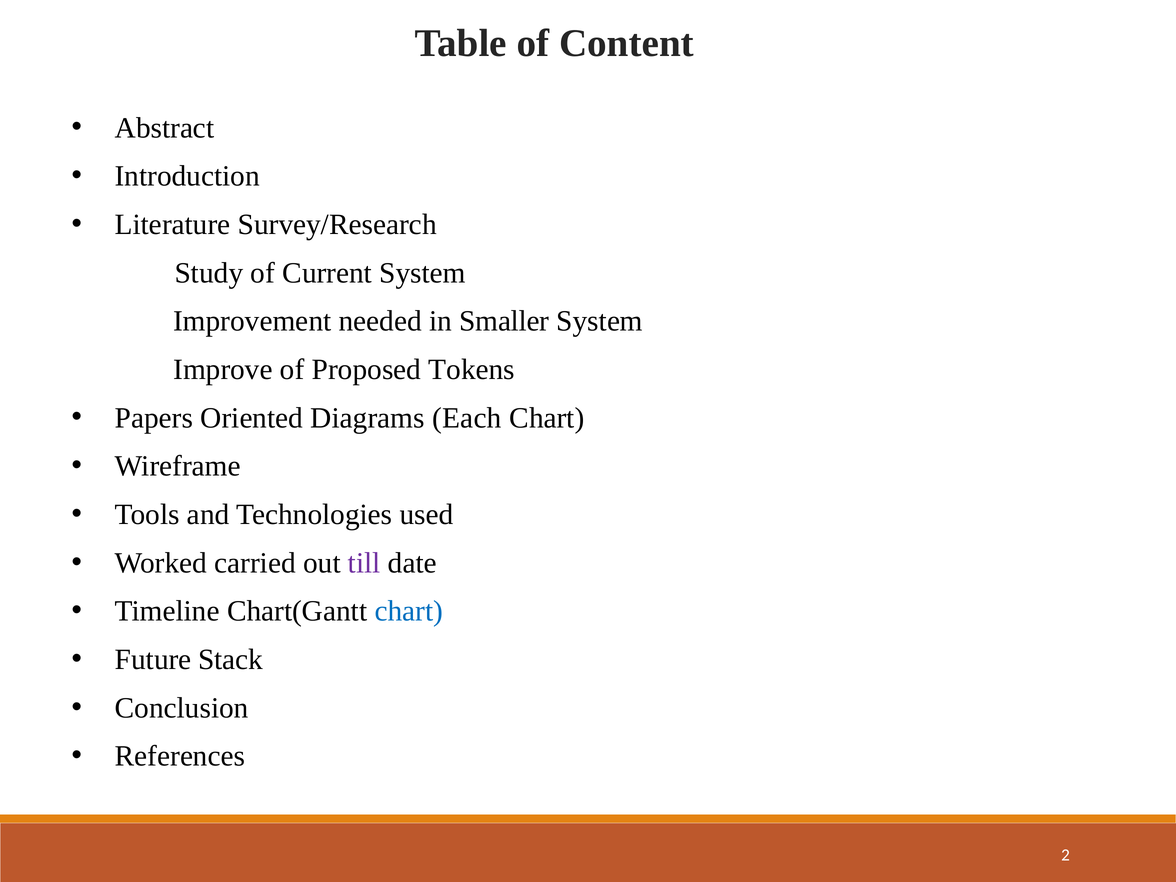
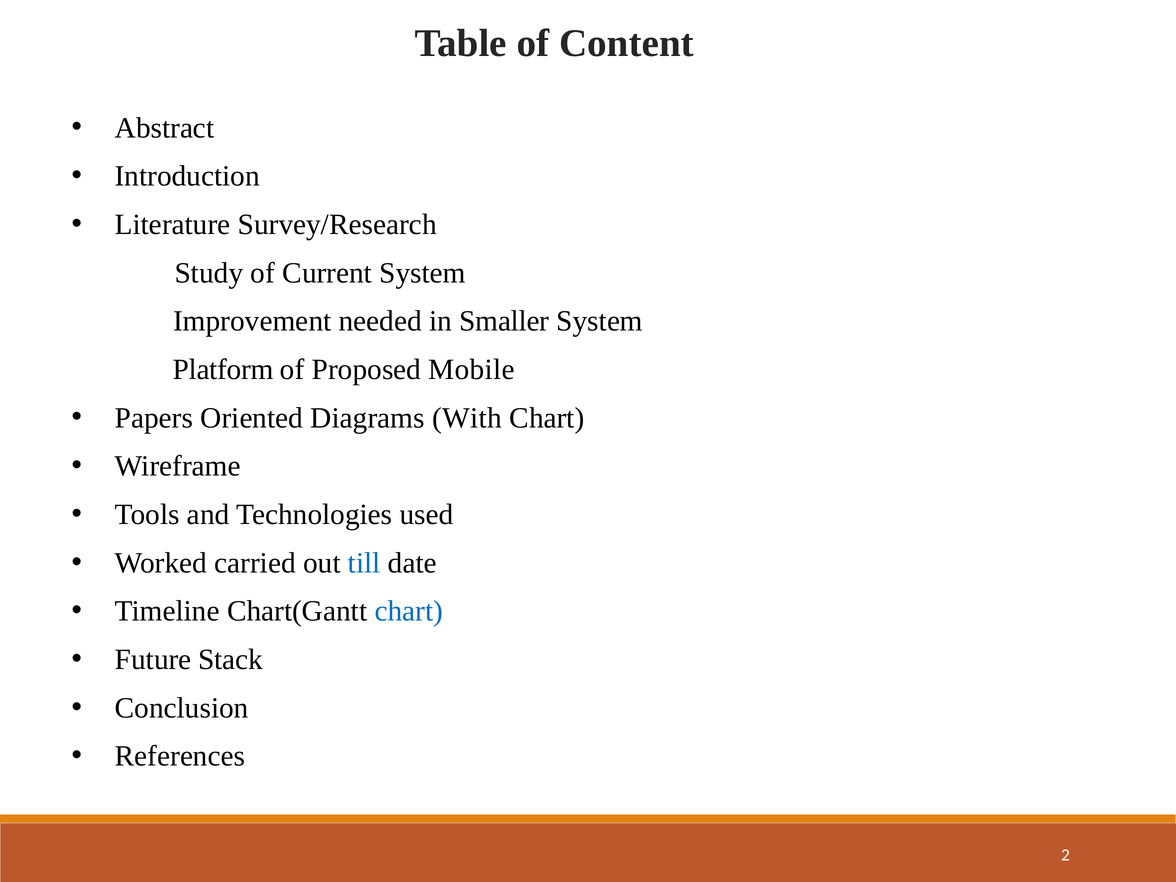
Improve: Improve -> Platform (223, 370)
Tokens: Tokens -> Mobile (472, 370)
Each: Each -> With (467, 418)
till colour: purple -> blue (364, 563)
